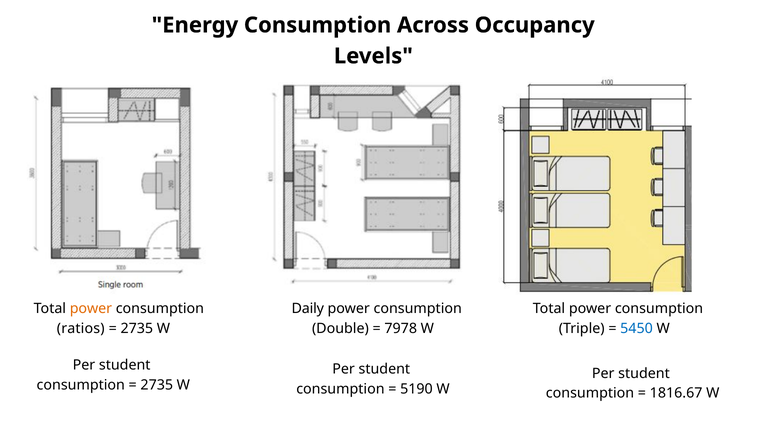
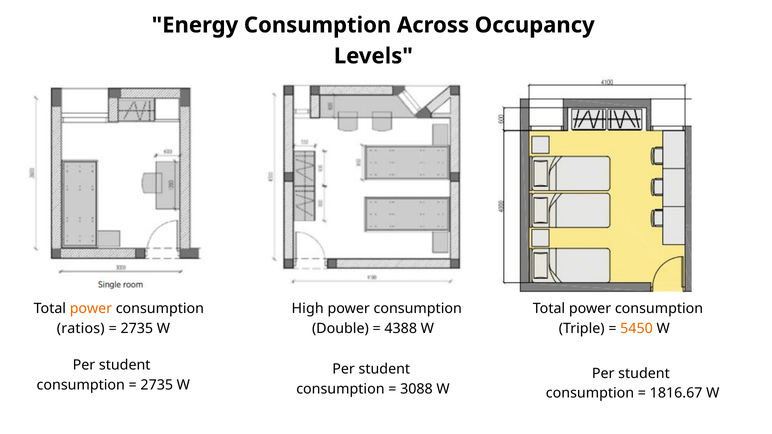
Daily: Daily -> High (308, 309)
7978: 7978 -> 4388 (401, 329)
5450 colour: blue -> orange (637, 329)
5190: 5190 -> 3088 (416, 389)
